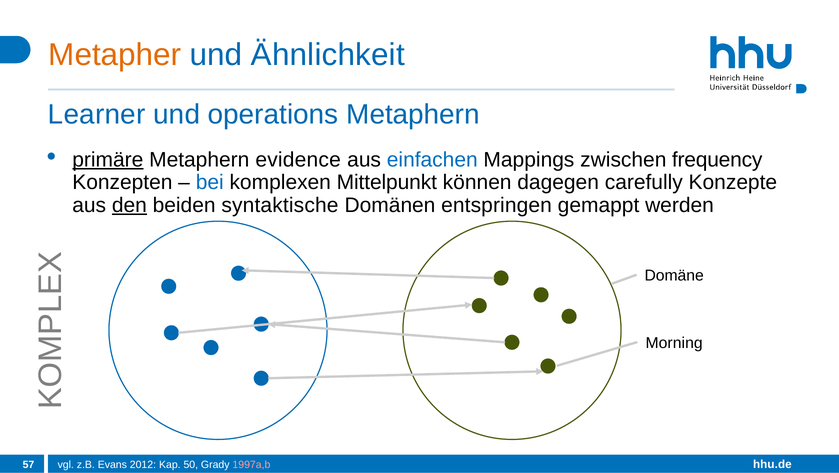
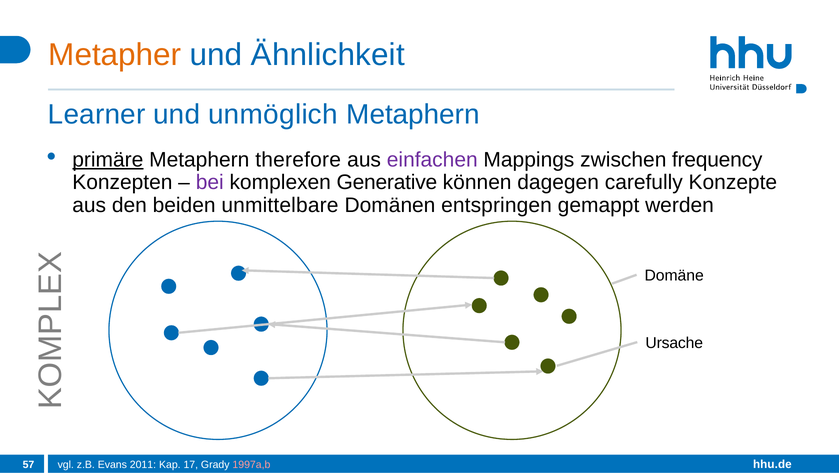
operations: operations -> unmöglich (273, 115)
evidence: evidence -> therefore (298, 160)
einfachen colour: blue -> purple (432, 160)
bei colour: blue -> purple (210, 182)
Mittelpunkt: Mittelpunkt -> Generative (387, 182)
den underline: present -> none (129, 205)
syntaktische: syntaktische -> unmittelbare (280, 205)
Morning: Morning -> Ursache (674, 343)
2012: 2012 -> 2011 (143, 464)
50: 50 -> 17 (191, 464)
